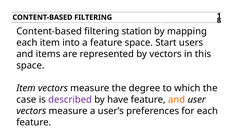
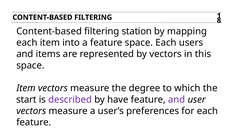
space Start: Start -> Each (166, 43)
case: case -> start (26, 99)
and colour: orange -> purple (177, 99)
